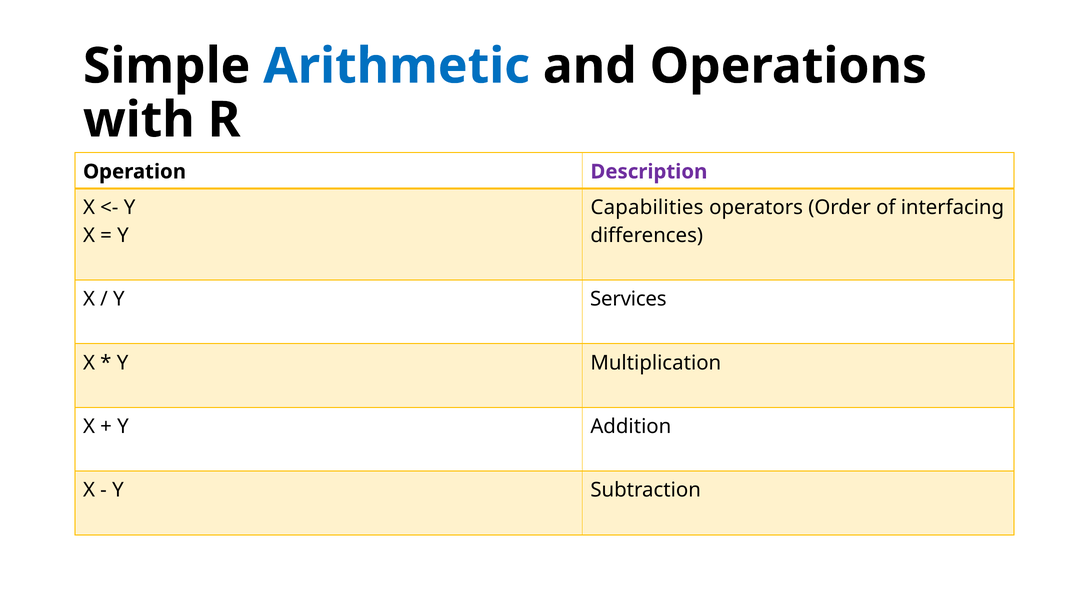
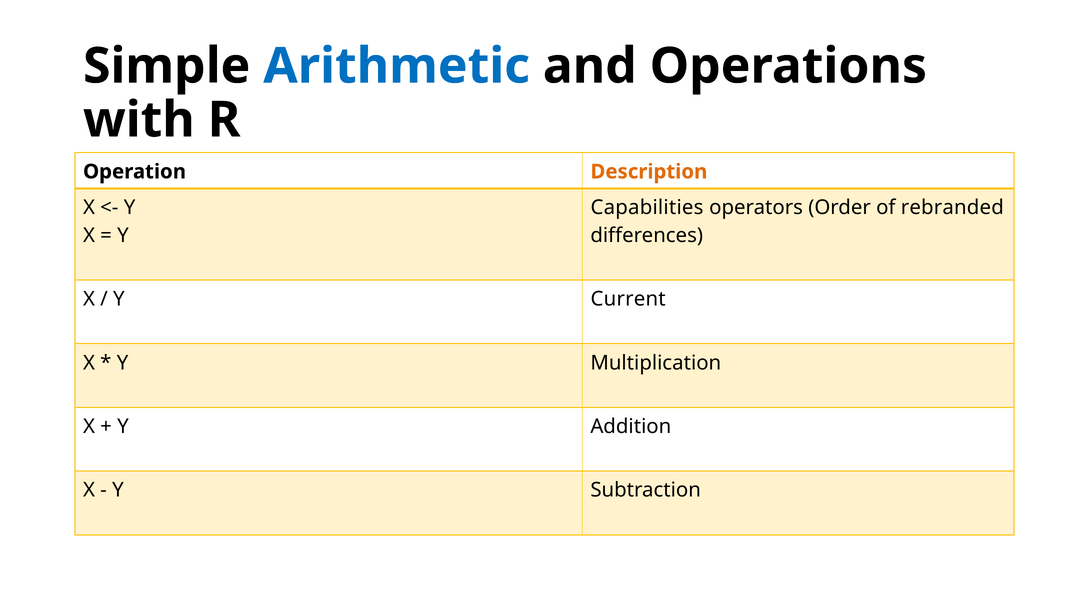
Description colour: purple -> orange (649, 172)
interfacing: interfacing -> rebranded (952, 208)
Services: Services -> Current (628, 299)
